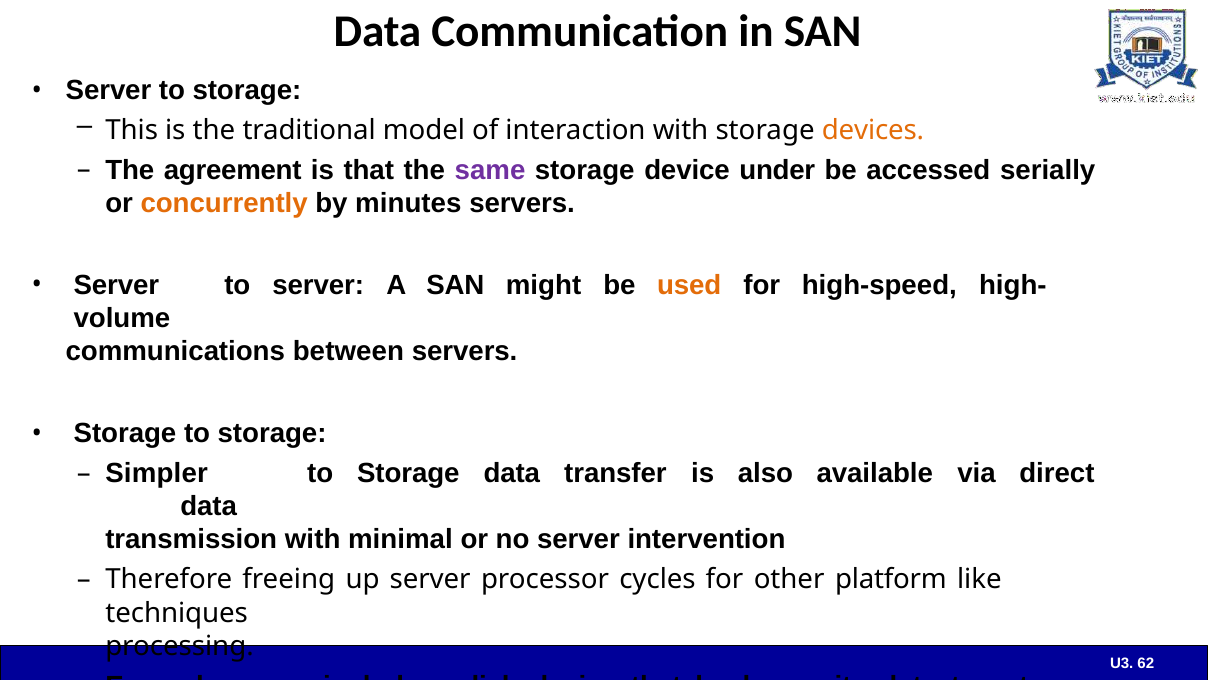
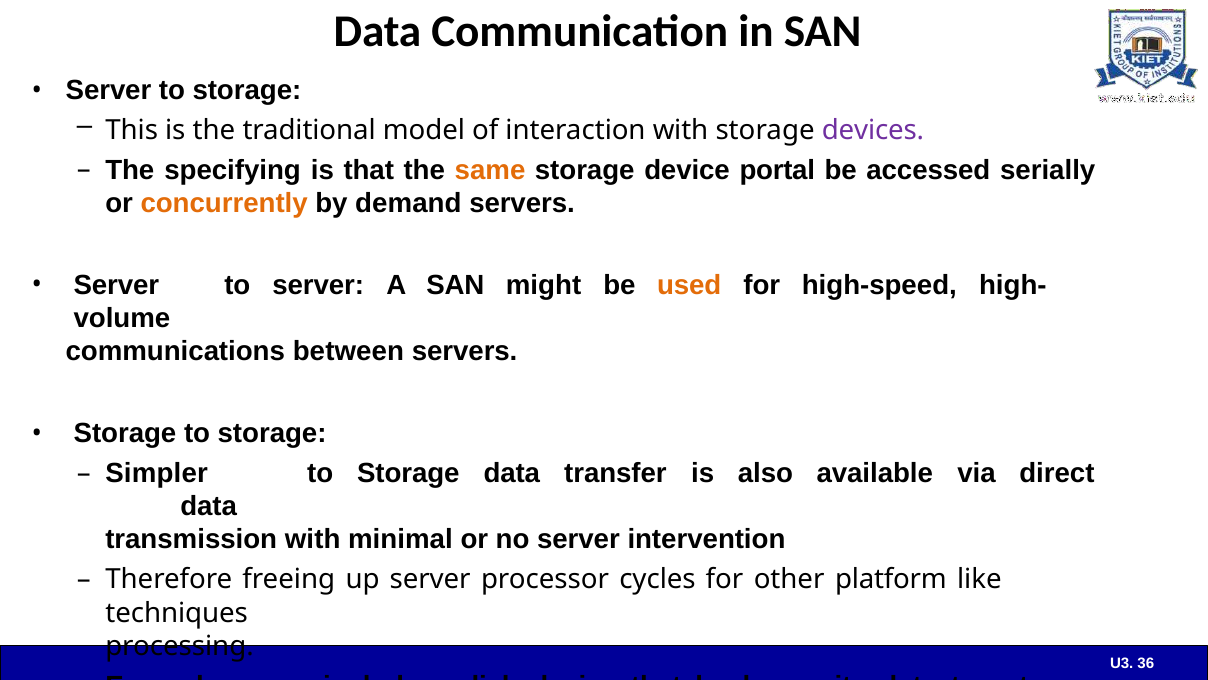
devices colour: orange -> purple (873, 130)
agreement: agreement -> specifying (233, 170)
same colour: purple -> orange (490, 170)
under: under -> portal (777, 170)
minutes: minutes -> demand (408, 203)
62: 62 -> 36 (1146, 663)
